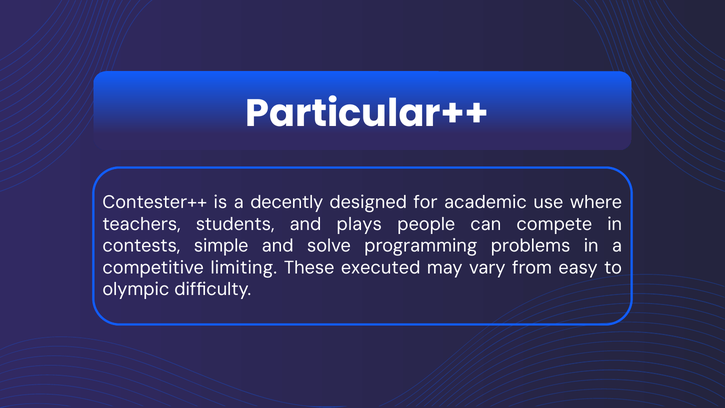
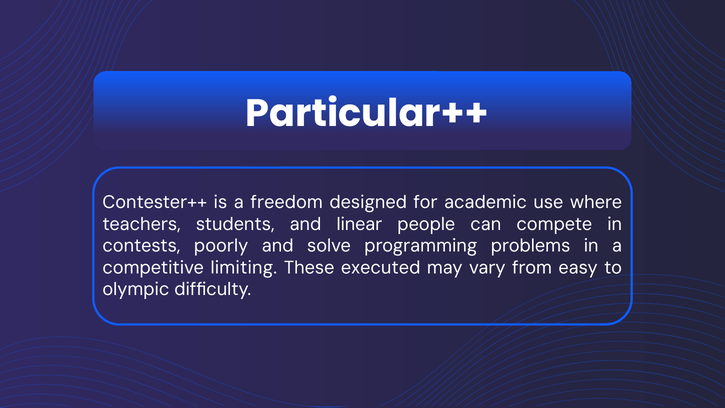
decently: decently -> freedom (287, 202)
plays: plays -> linear (359, 224)
simple: simple -> poorly (221, 246)
